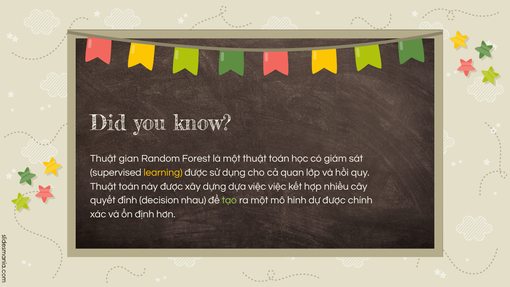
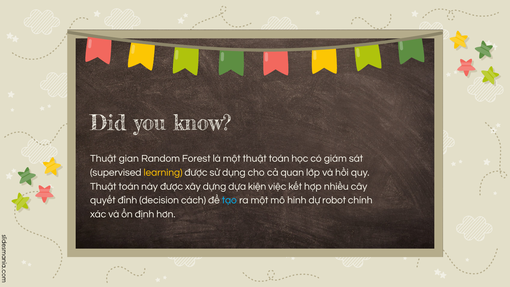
dựa việc: việc -> kiện (257, 186)
nhau: nhau -> cách (194, 200)
tạo colour: light green -> light blue (229, 200)
dự được: được -> robot (334, 200)
